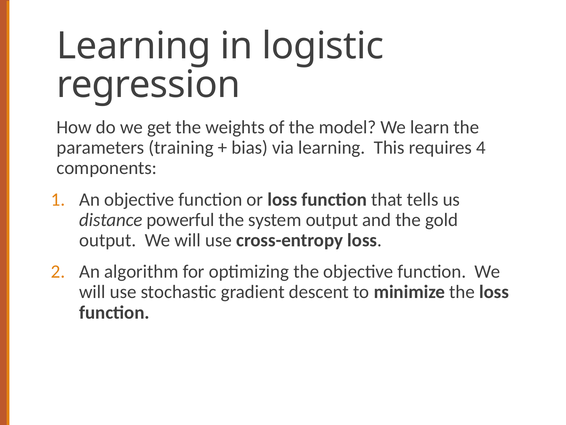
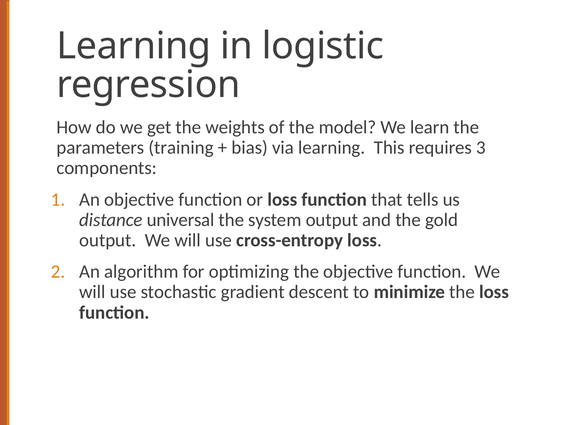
4: 4 -> 3 (481, 148)
powerful: powerful -> universal (181, 220)
